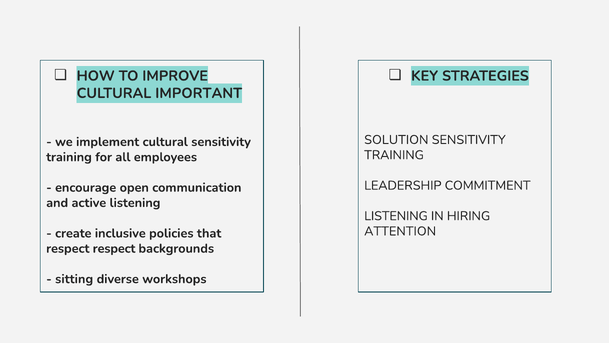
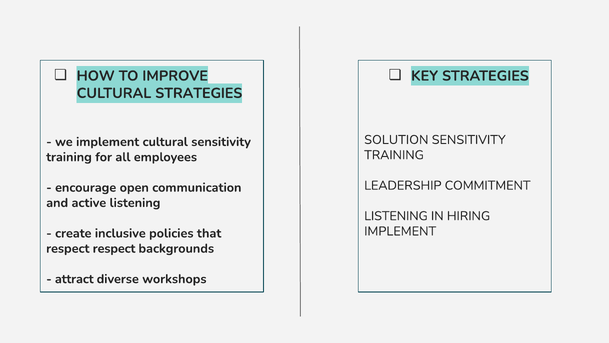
CULTURAL IMPORTANT: IMPORTANT -> STRATEGIES (199, 93)
ATTENTION: ATTENTION -> IMPLEMENT (400, 231)
sitting: sitting -> attract (74, 279)
